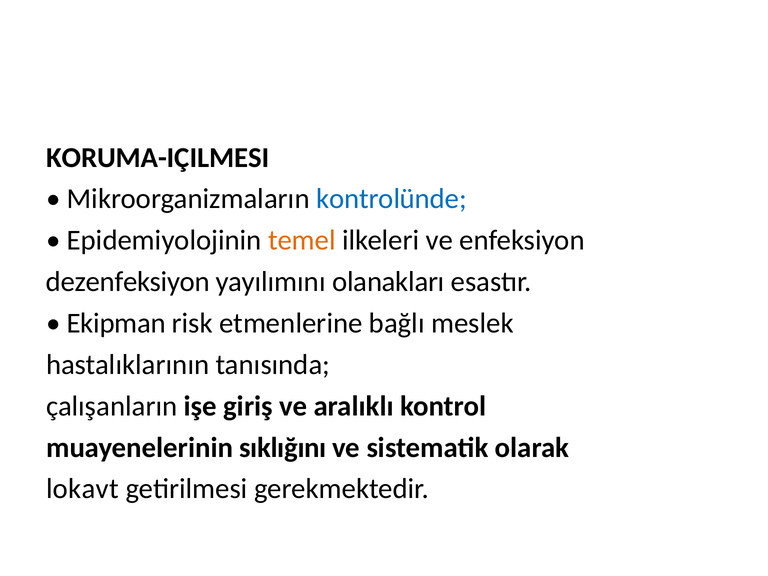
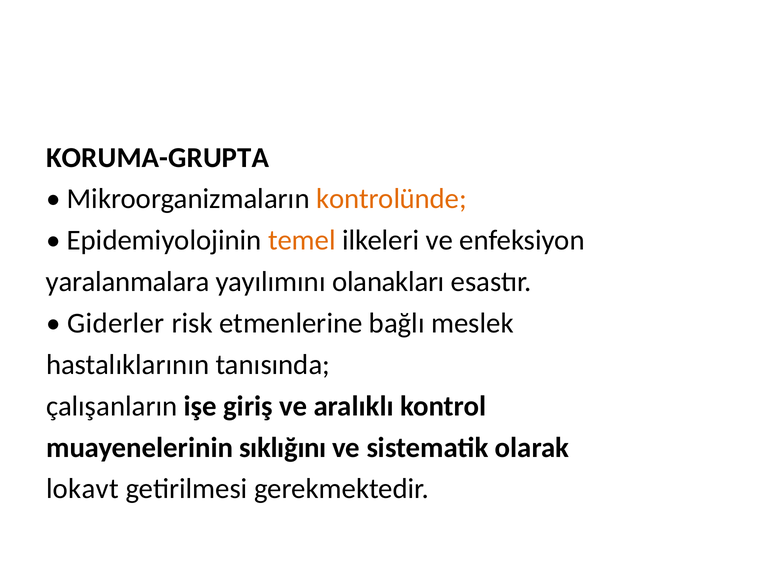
KORUMA-IÇILMESI: KORUMA-IÇILMESI -> KORUMA-GRUPTA (158, 158)
kontrolünde colour: blue -> orange (391, 199)
dezenfeksiyon: dezenfeksiyon -> yaralanmalara (128, 282)
Ekipman: Ekipman -> Giderler (116, 323)
